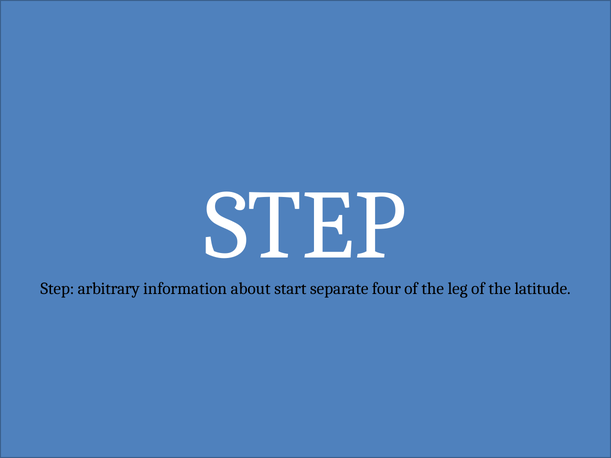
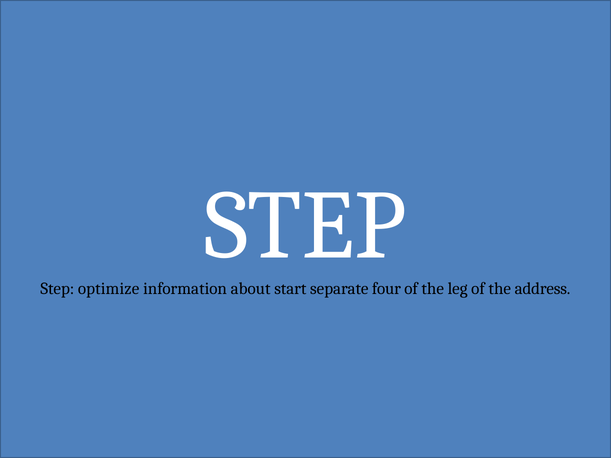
arbitrary: arbitrary -> optimize (109, 289)
latitude: latitude -> address (543, 289)
